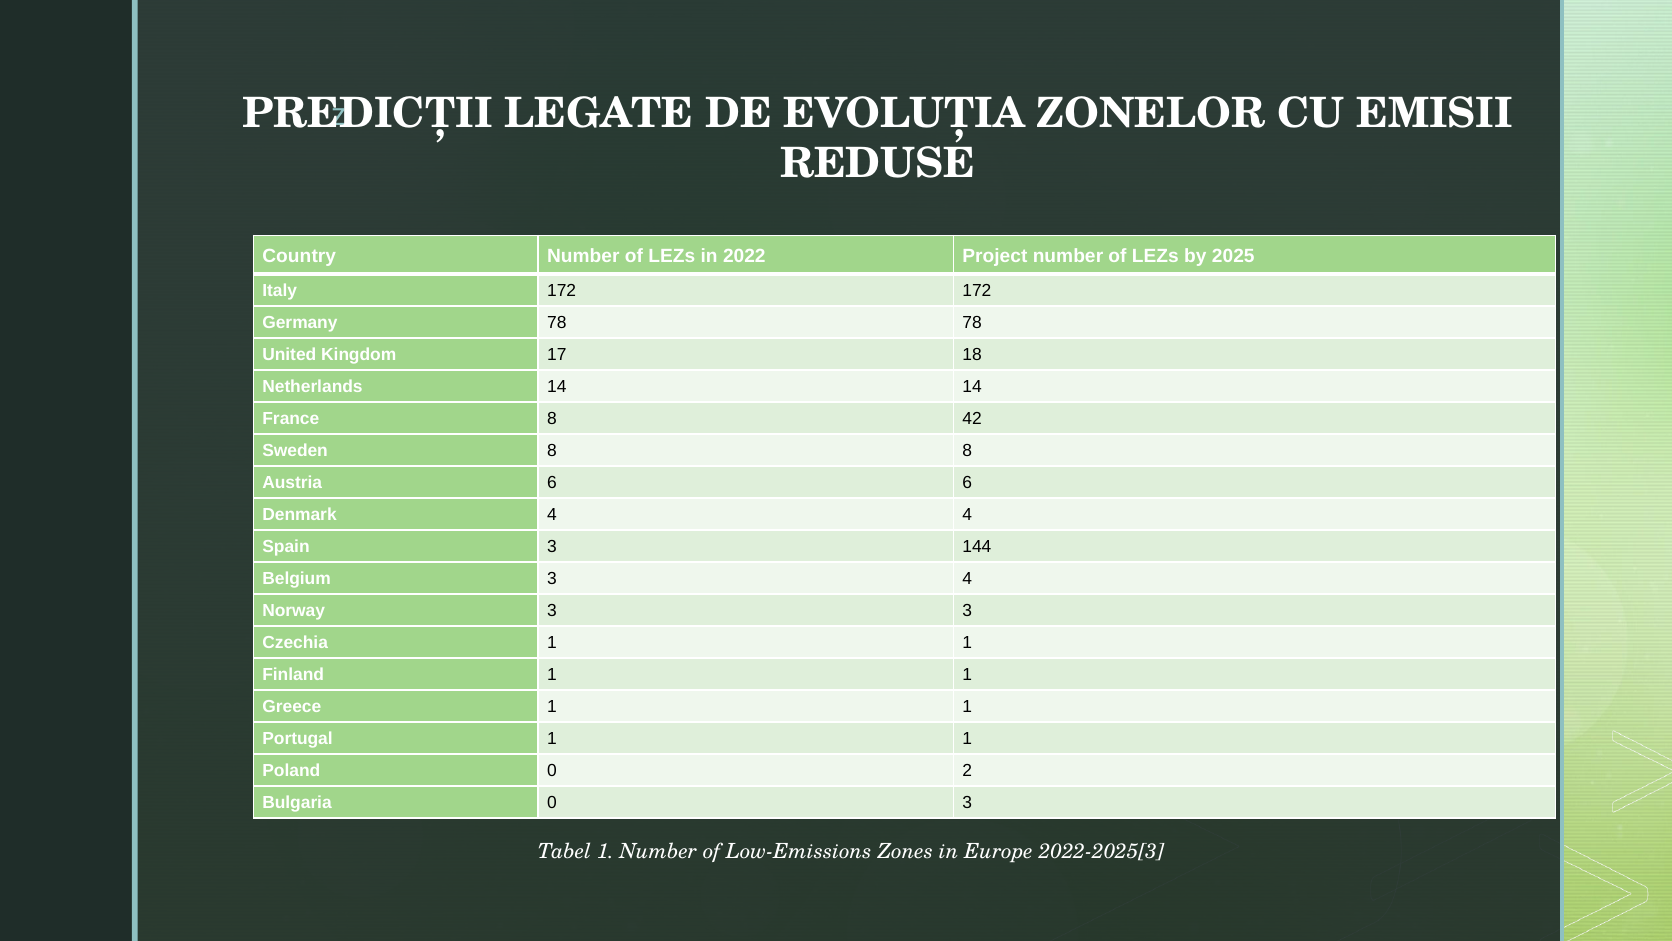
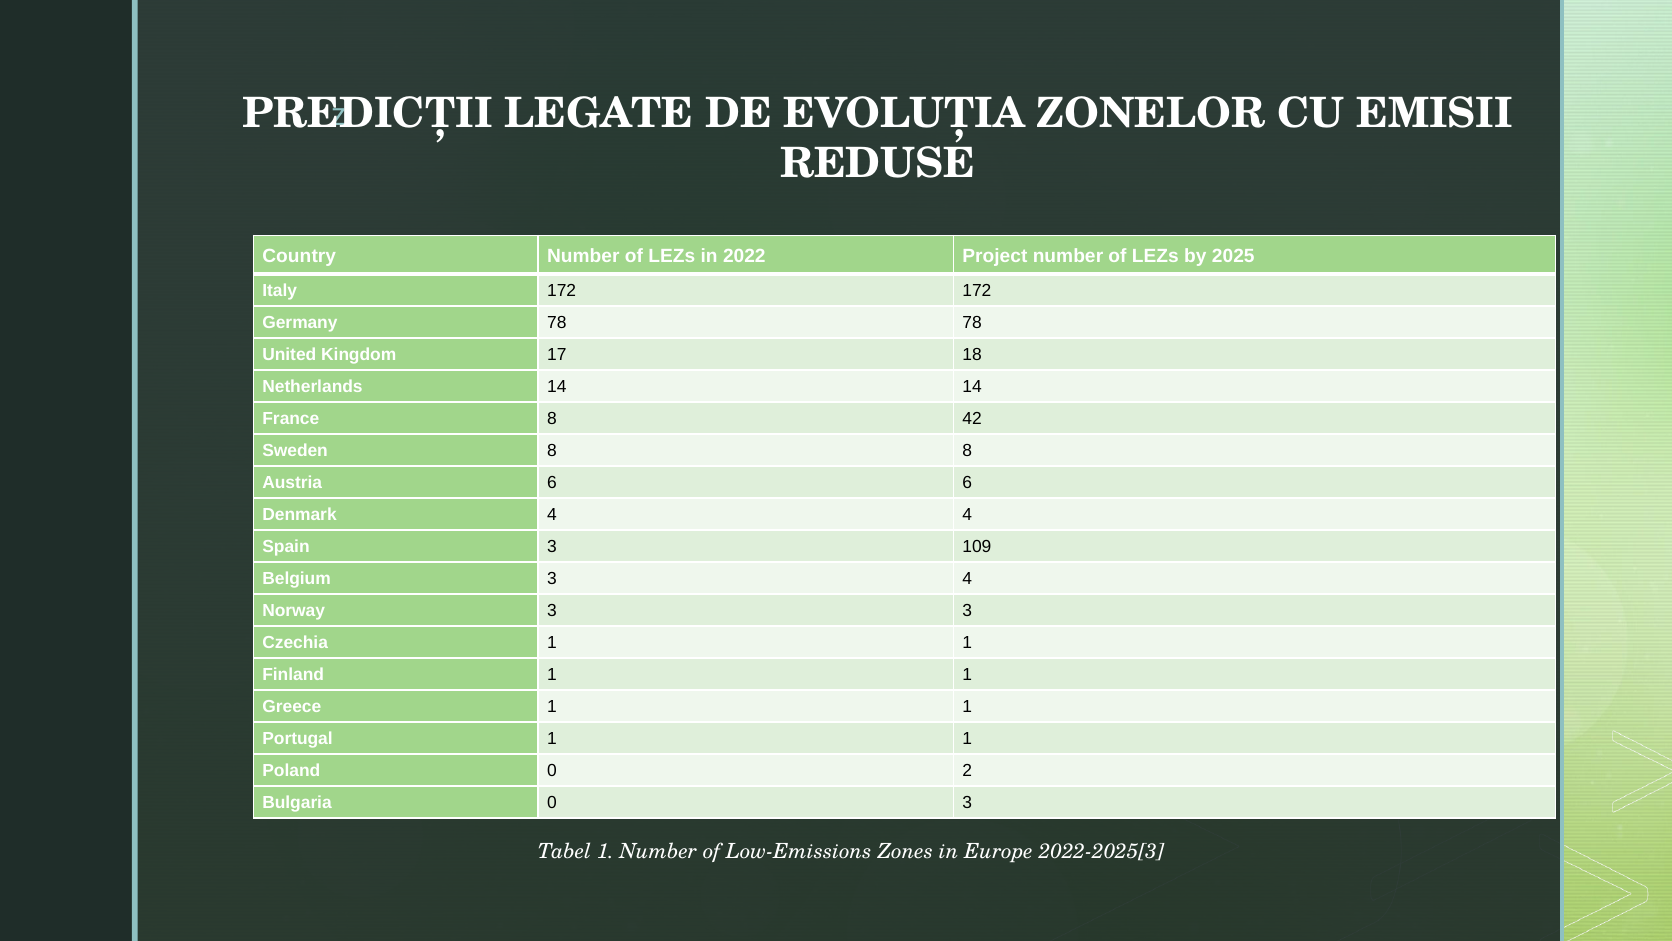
144: 144 -> 109 (977, 547)
